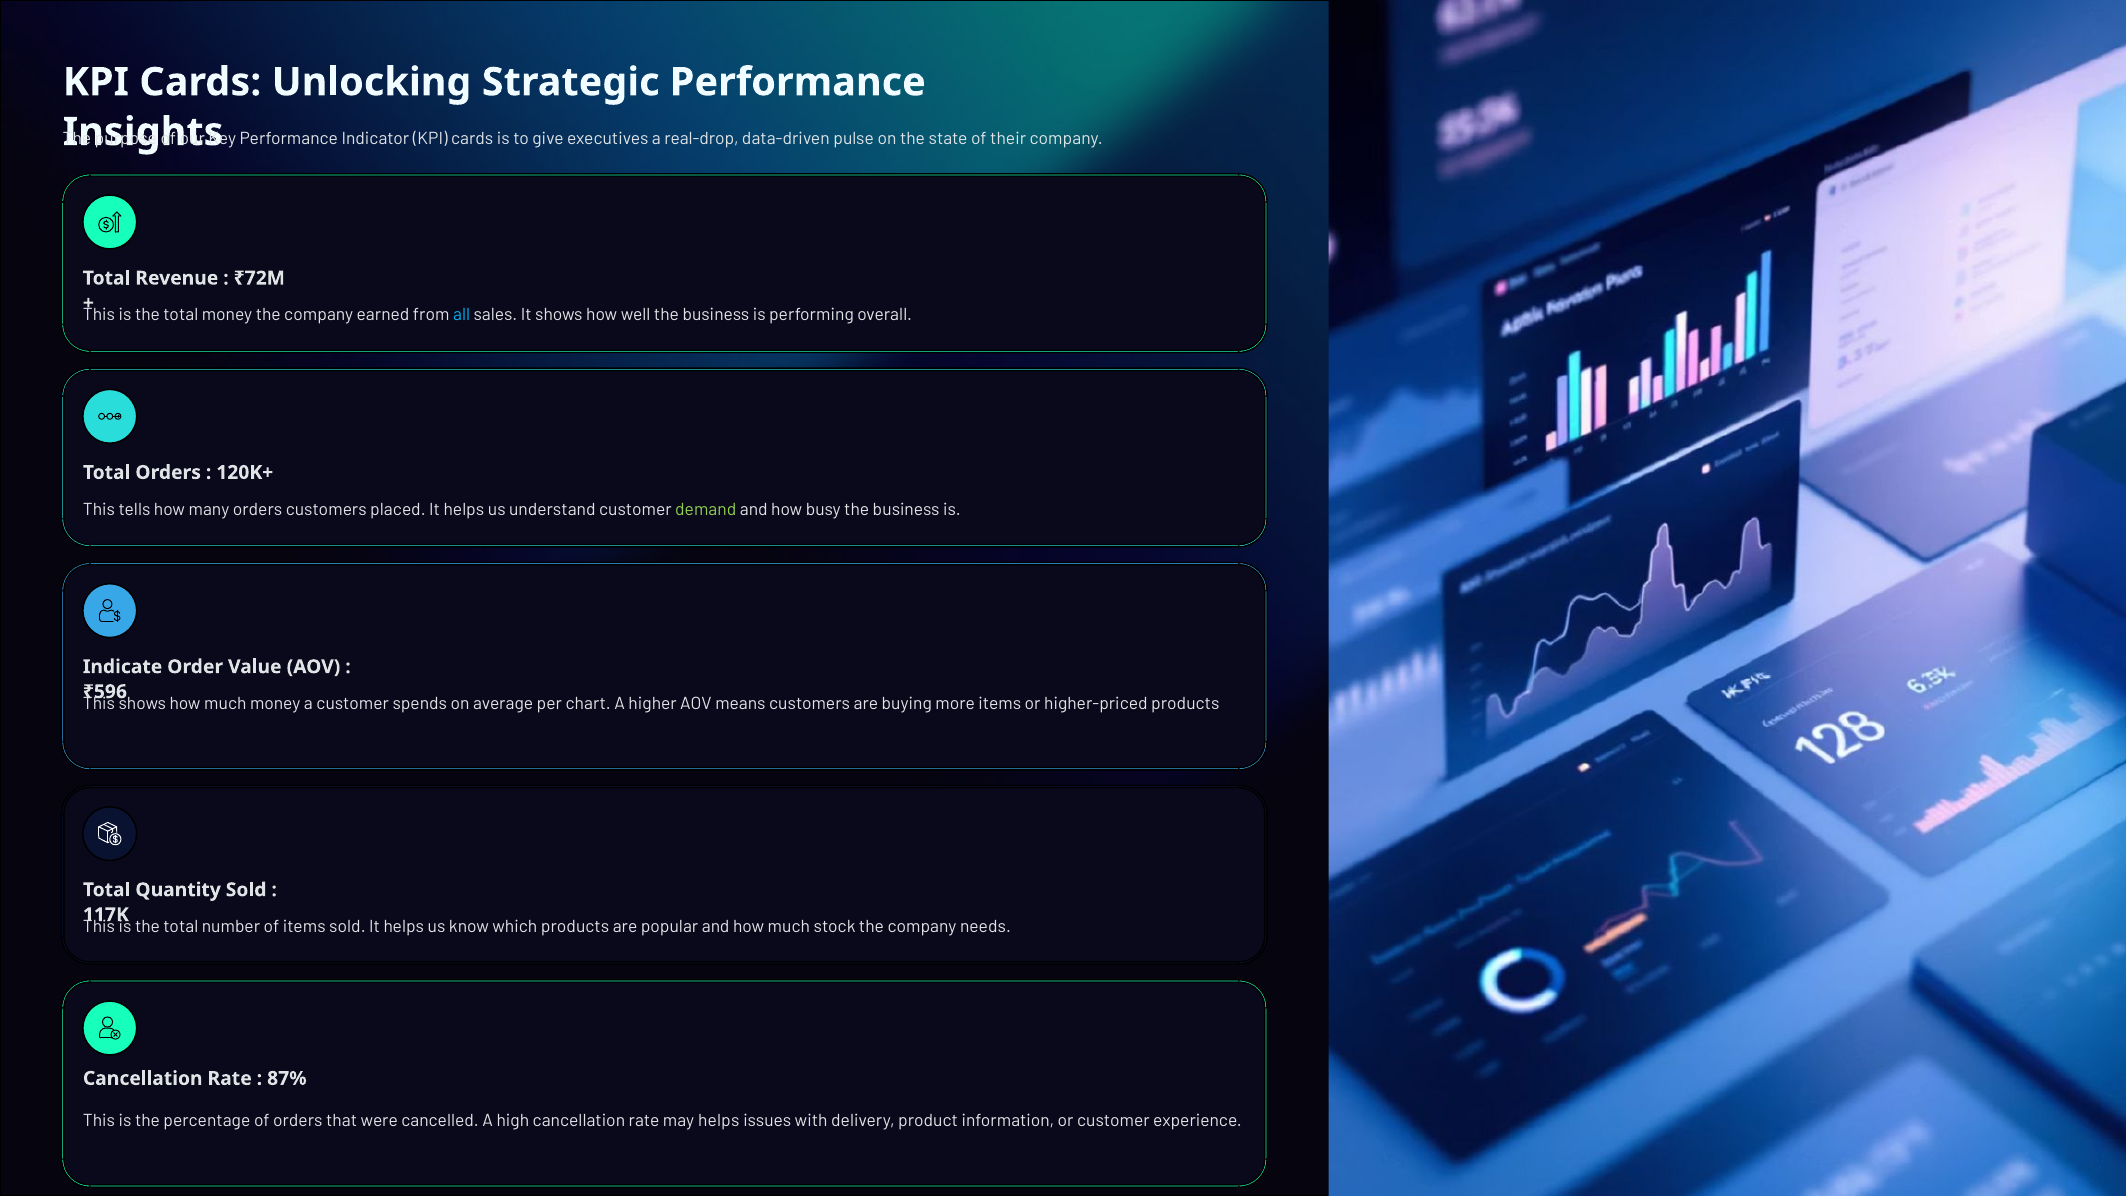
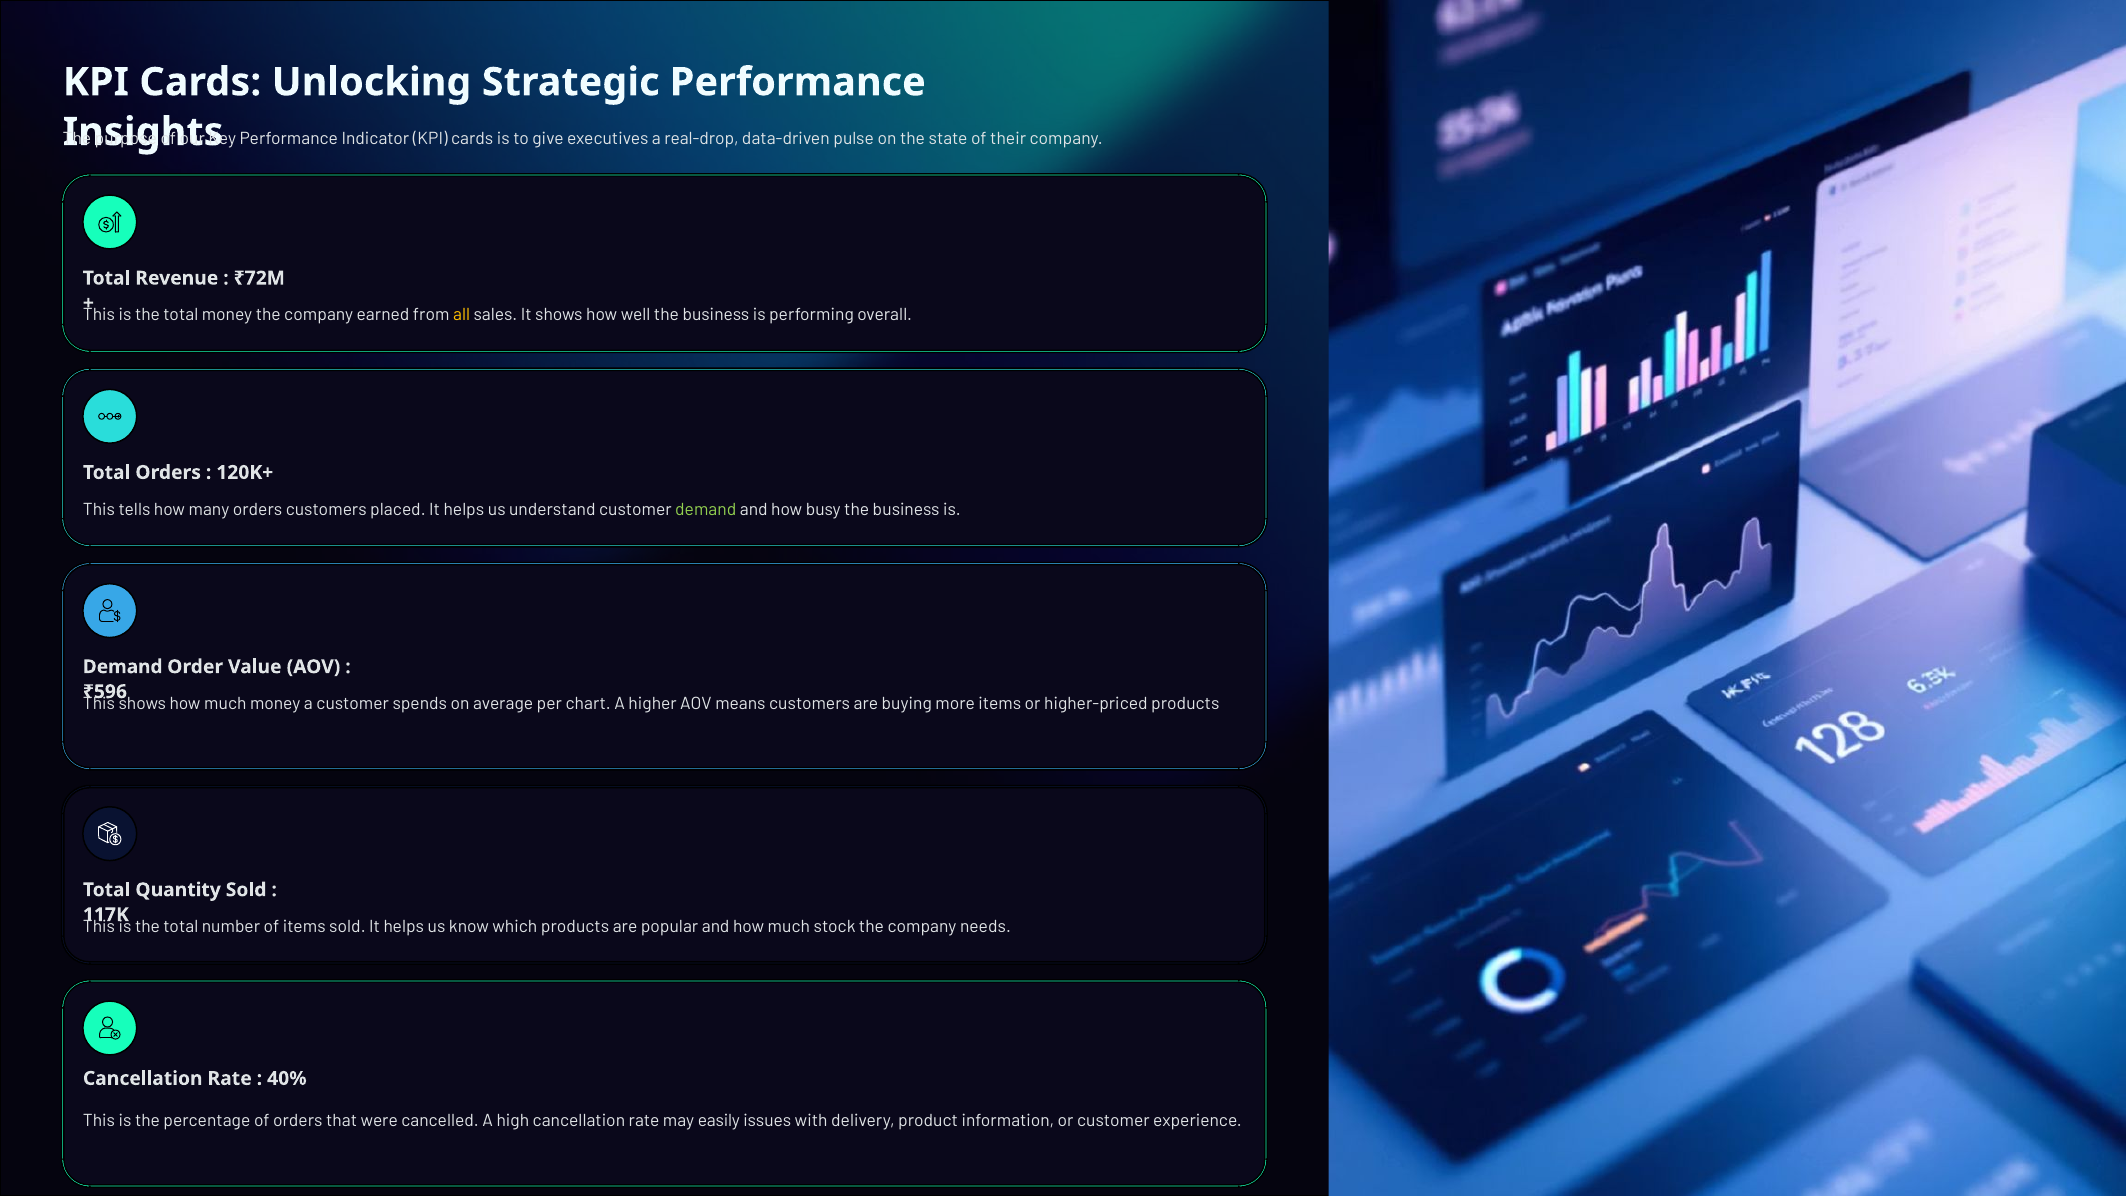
all colour: light blue -> yellow (462, 315)
Indicate: Indicate -> Demand (123, 667)
87%: 87% -> 40% (287, 1078)
may helps: helps -> easily (719, 1121)
